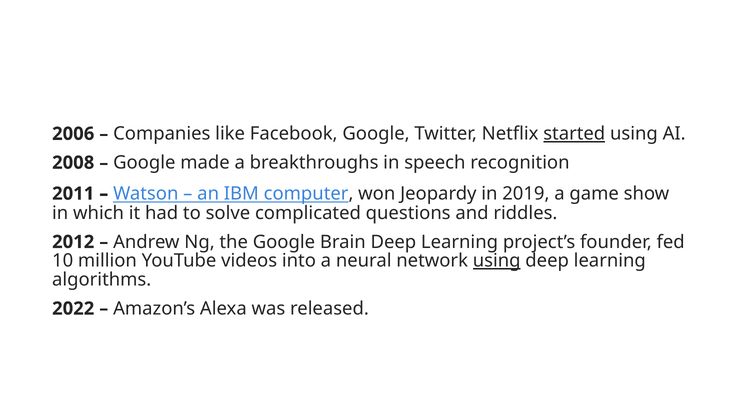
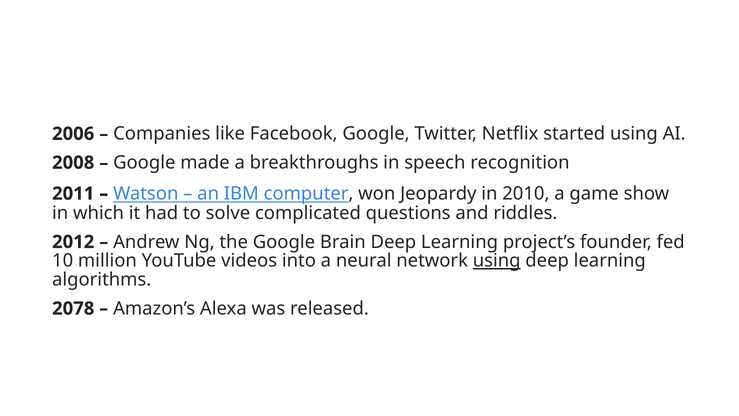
started underline: present -> none (574, 134)
2019: 2019 -> 2010 (526, 193)
2022: 2022 -> 2078 (73, 308)
